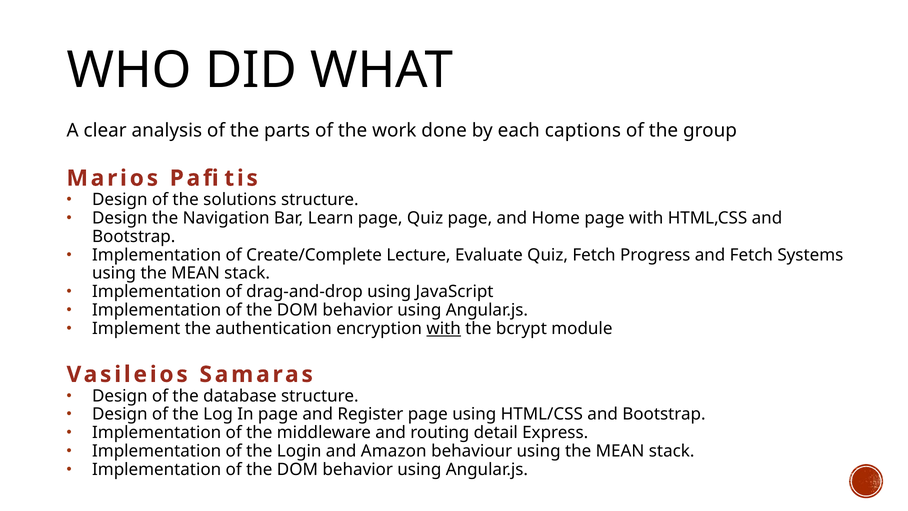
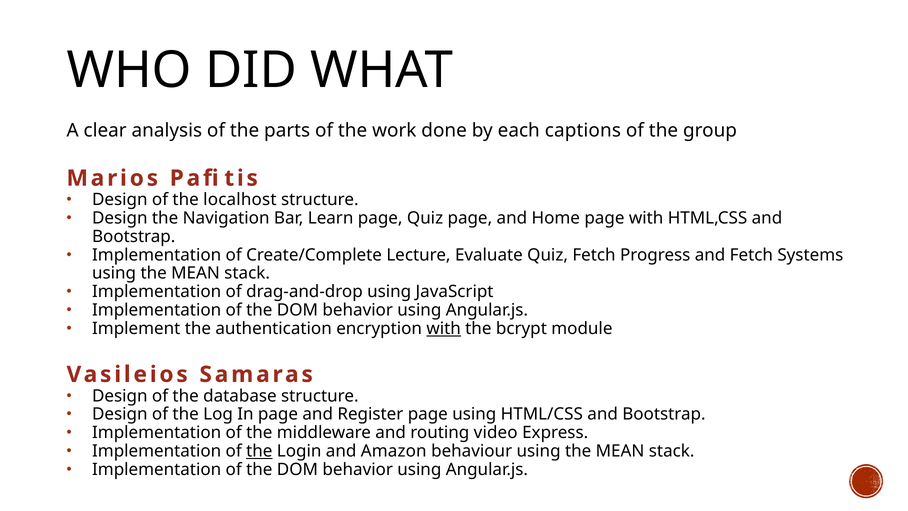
solutions: solutions -> localhost (240, 200)
detail: detail -> video (496, 433)
the underline: none -> present (259, 451)
